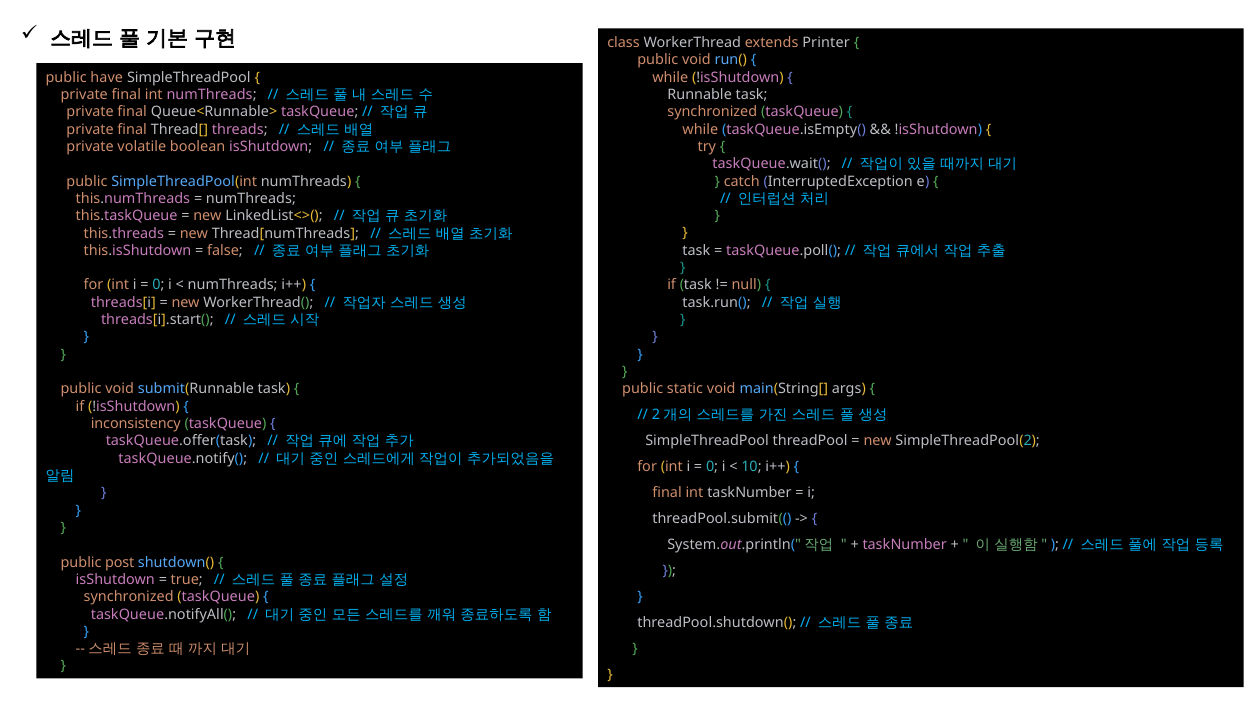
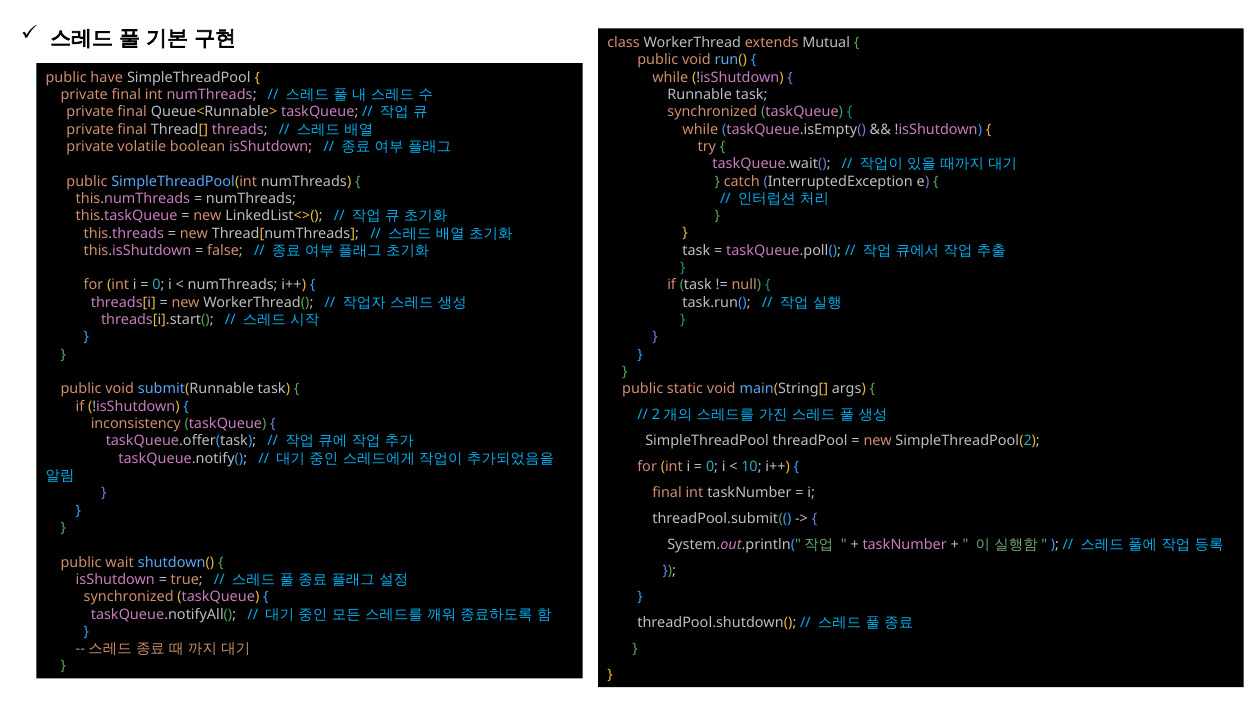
Printer: Printer -> Mutual (826, 43)
post: post -> wait (120, 562)
